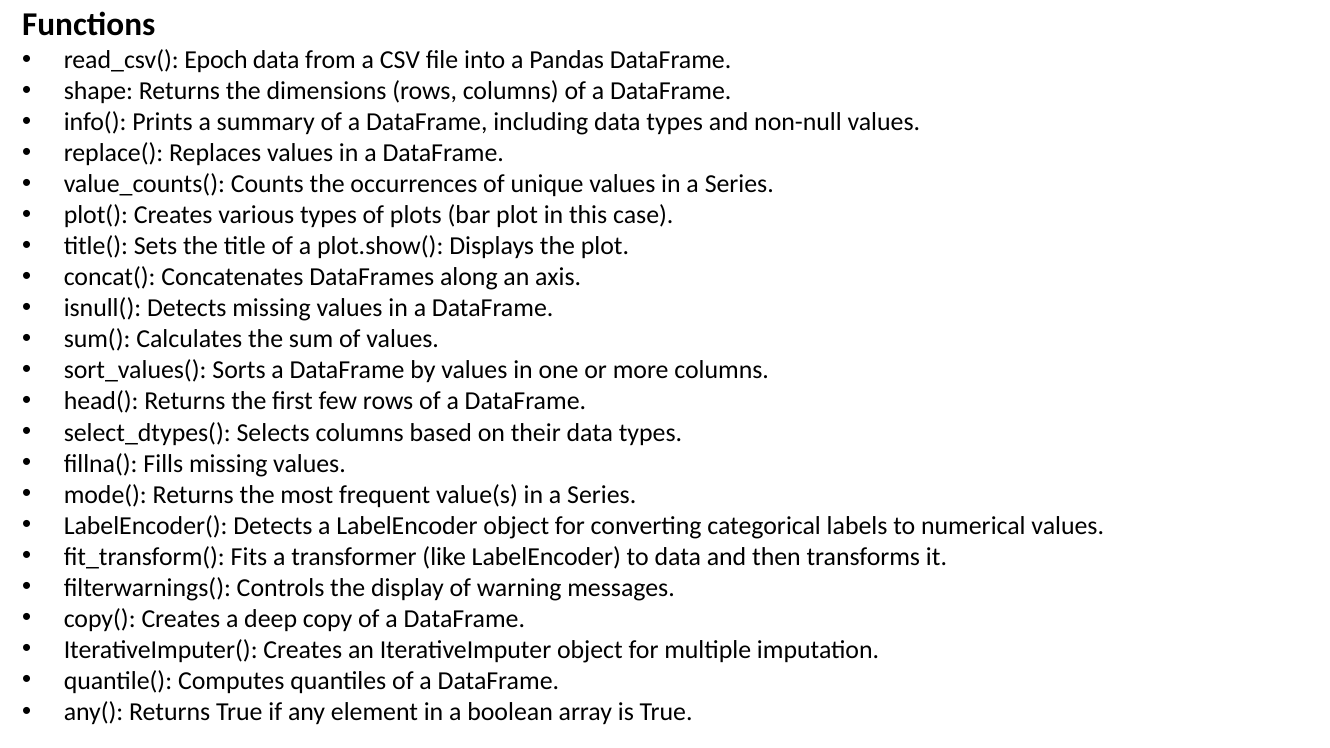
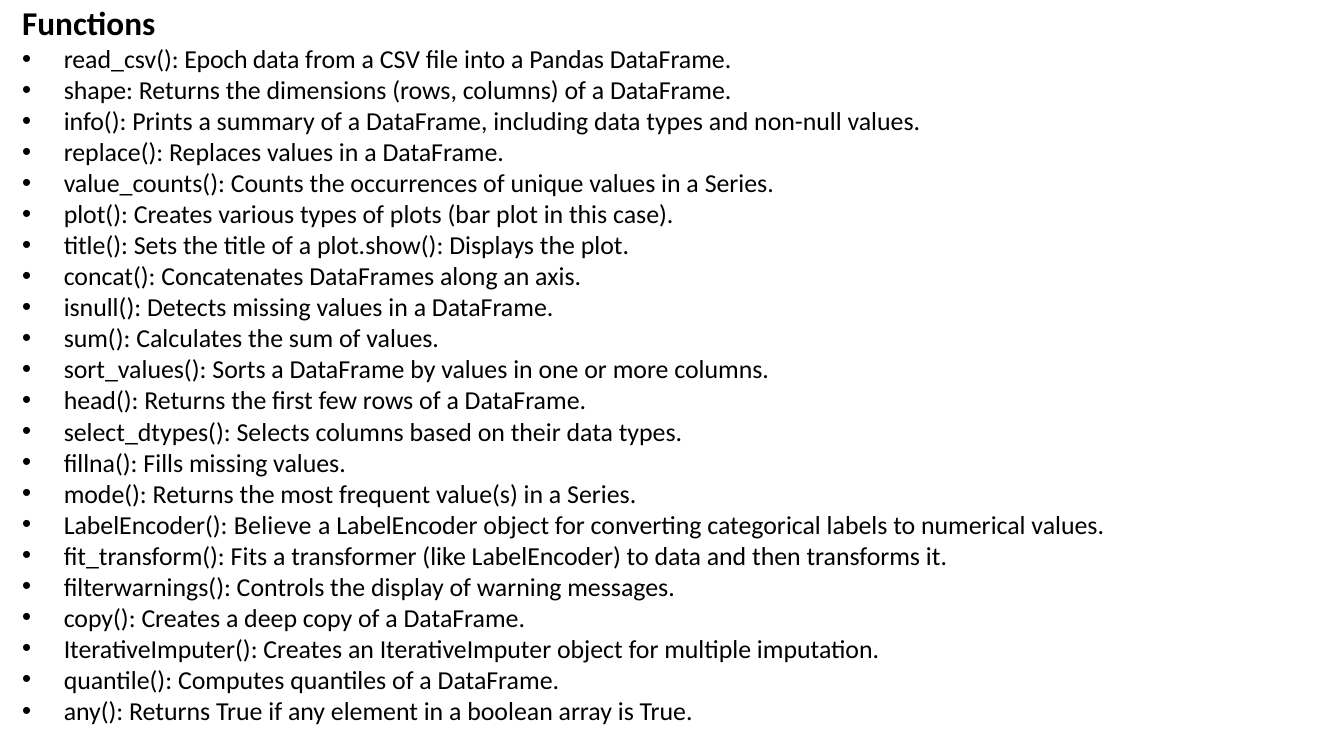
LabelEncoder( Detects: Detects -> Believe (273, 526)
